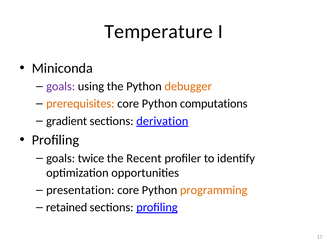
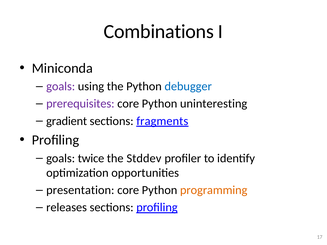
Temperature: Temperature -> Combinations (159, 32)
debugger colour: orange -> blue (188, 87)
prerequisites colour: orange -> purple (80, 104)
computations: computations -> uninteresting (214, 104)
derivation: derivation -> fragments (162, 121)
Recent: Recent -> Stddev (144, 158)
retained: retained -> releases (67, 208)
